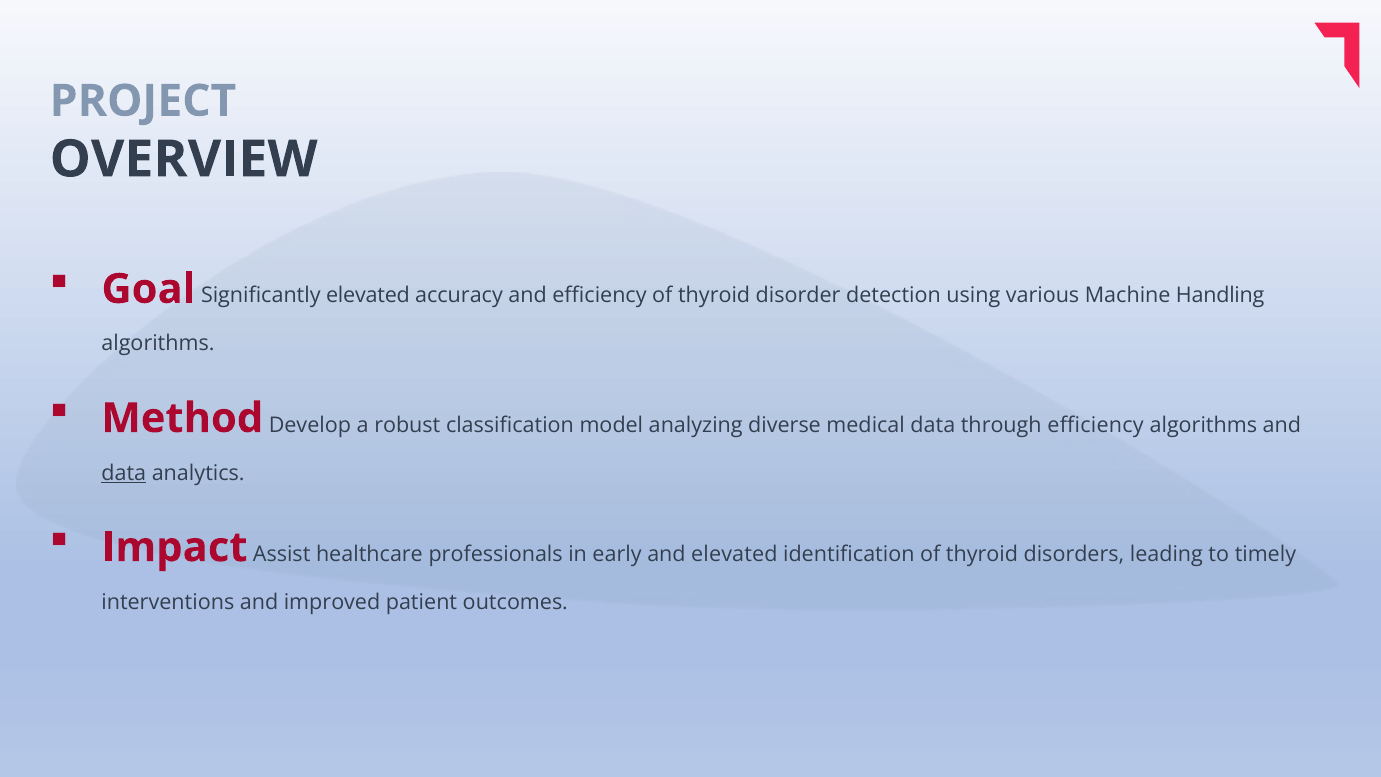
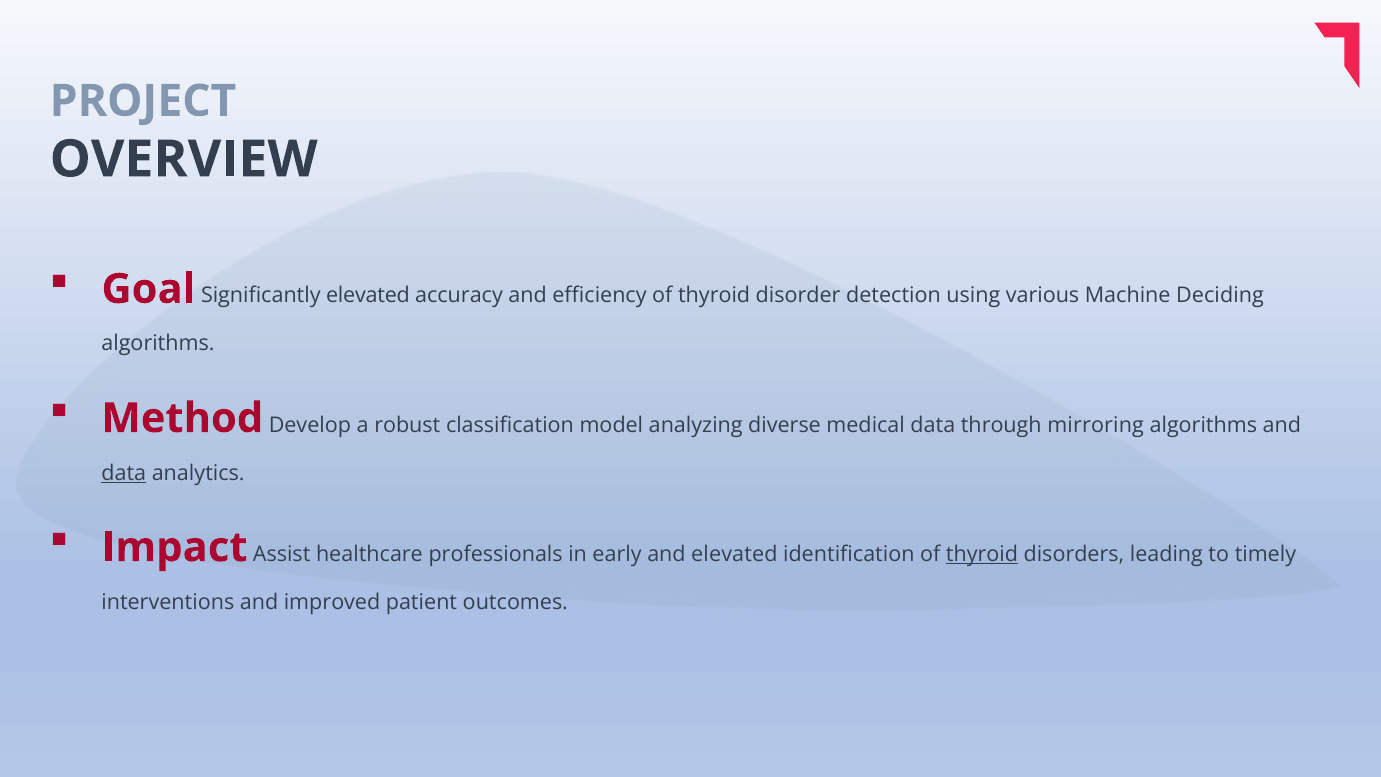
Handling: Handling -> Deciding (1220, 296)
through efficiency: efficiency -> mirroring (1096, 425)
thyroid underline: none -> present (982, 554)
